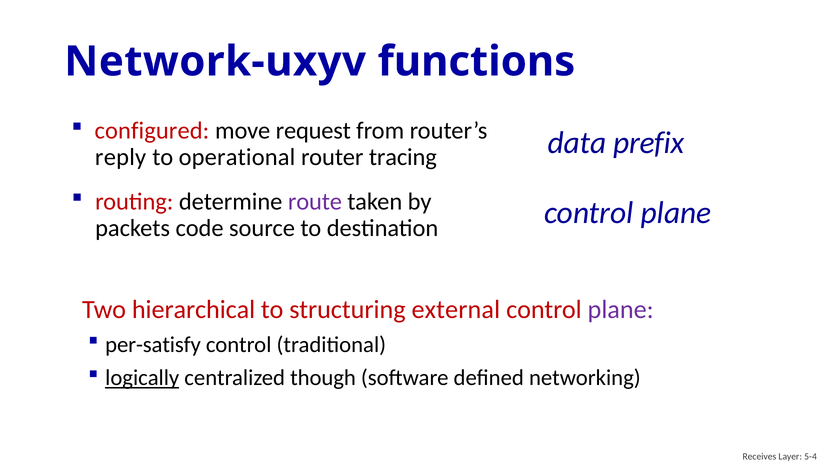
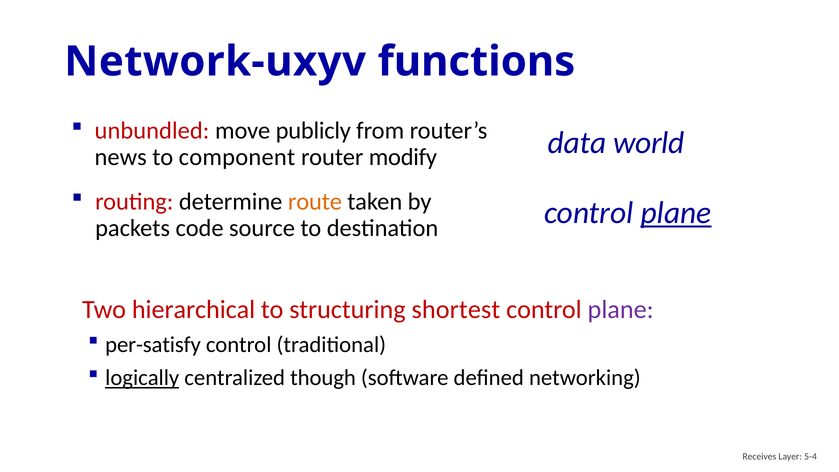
configured: configured -> unbundled (152, 131)
request: request -> publicly (313, 131)
reply: reply -> news (121, 157)
operational: operational -> component (237, 157)
tracing: tracing -> modify (403, 157)
prefix: prefix -> world (649, 143)
route colour: purple -> orange (315, 202)
plane underline: none -> present (676, 213)
external: external -> shortest (456, 309)
